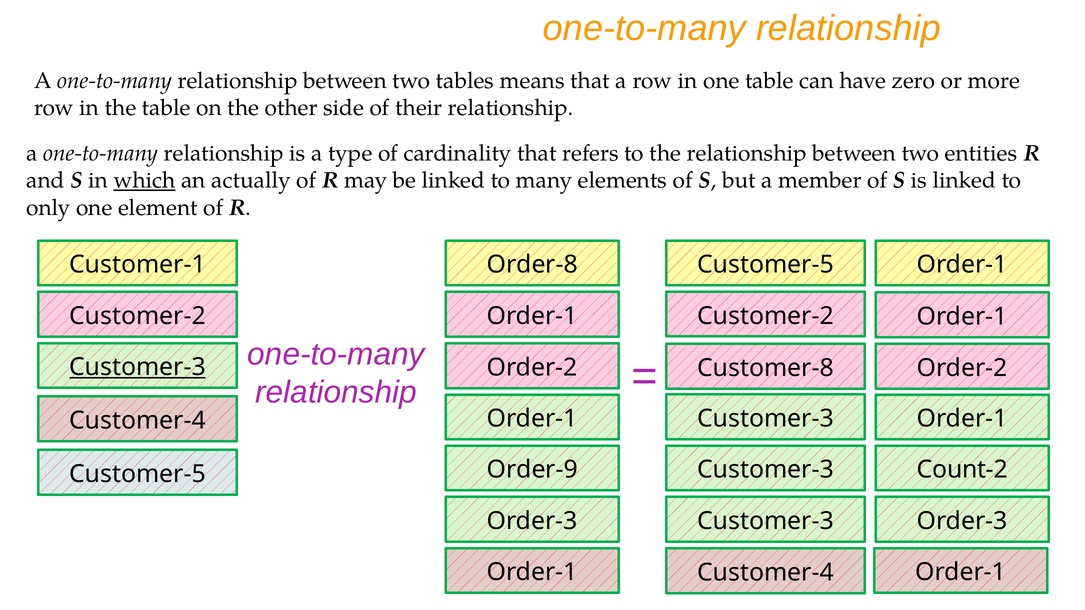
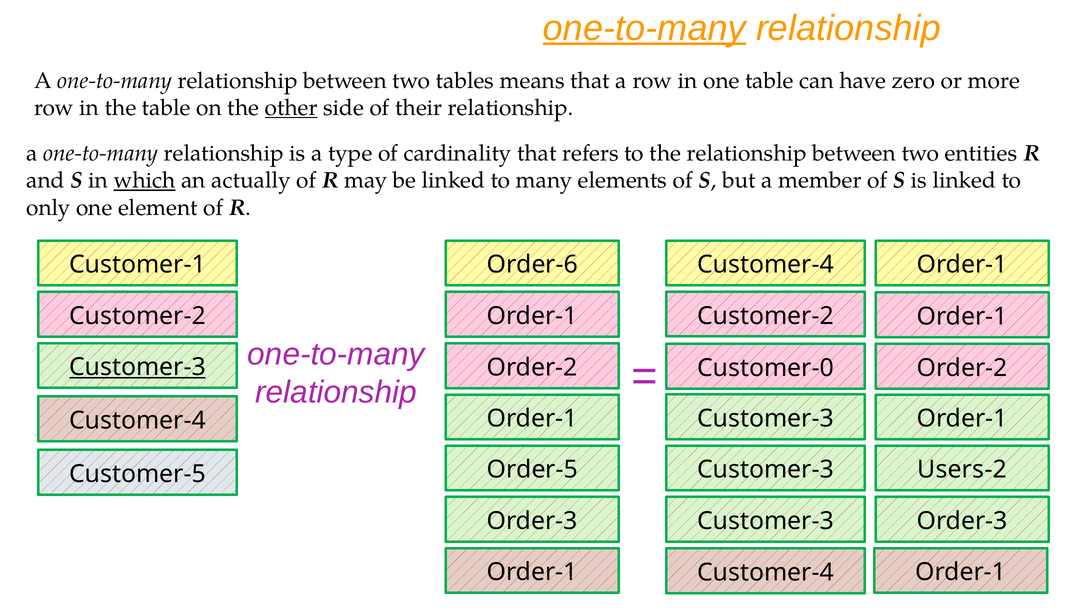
one-to-many underline: none -> present (644, 28)
other underline: none -> present (291, 108)
Order-8: Order-8 -> Order-6 (532, 265)
Customer-5: Customer-5 -> Customer-4 (766, 265)
Customer-8: Customer-8 -> Customer-0 (766, 368)
Order-9: Order-9 -> Order-5 (532, 470)
Count-2: Count-2 -> Users-2 (962, 470)
